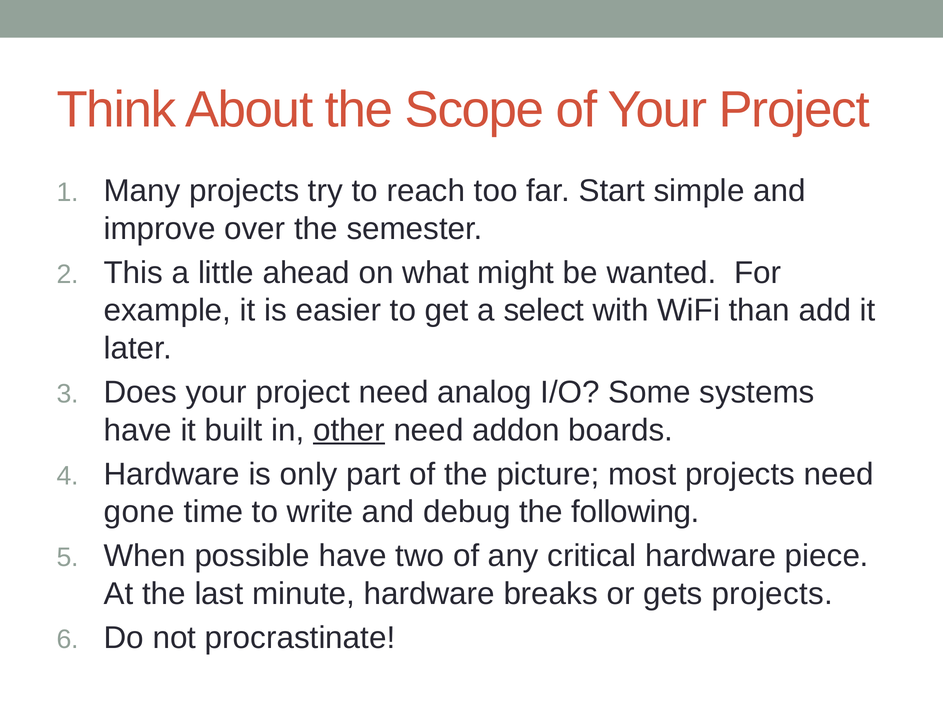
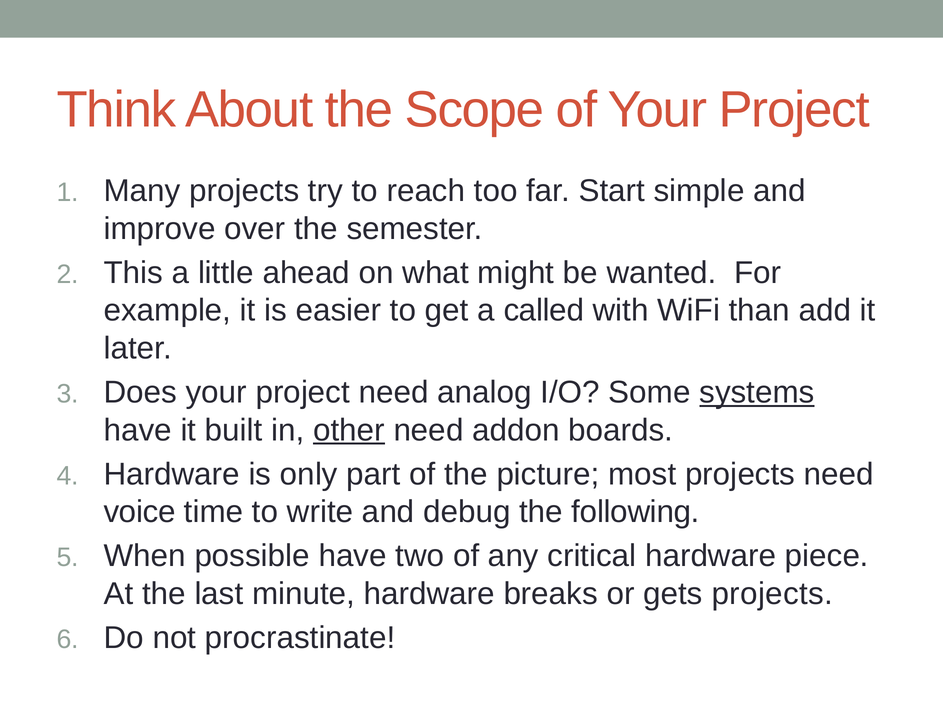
select: select -> called (544, 310)
systems underline: none -> present (757, 392)
gone: gone -> voice (140, 511)
